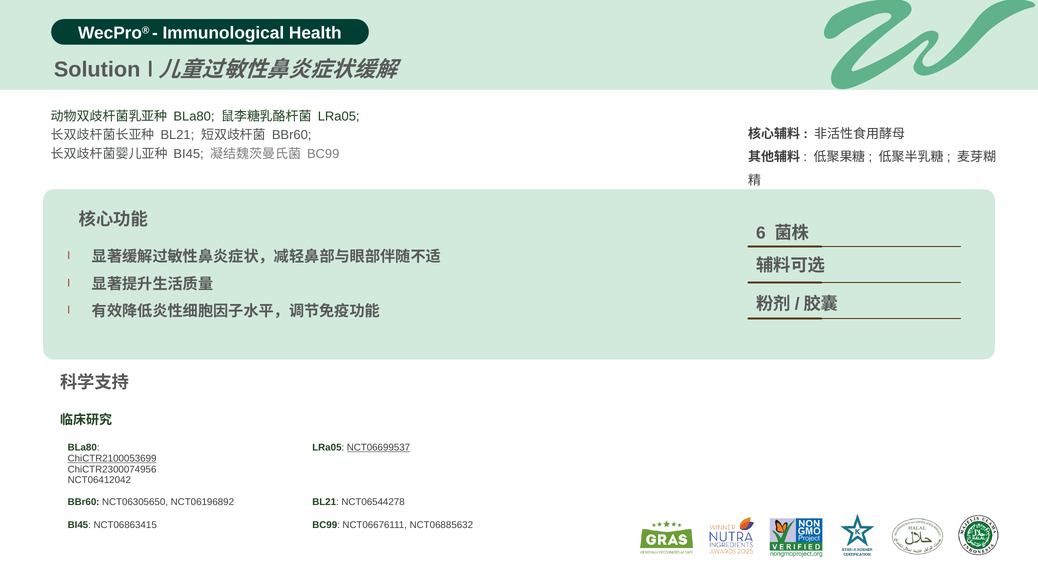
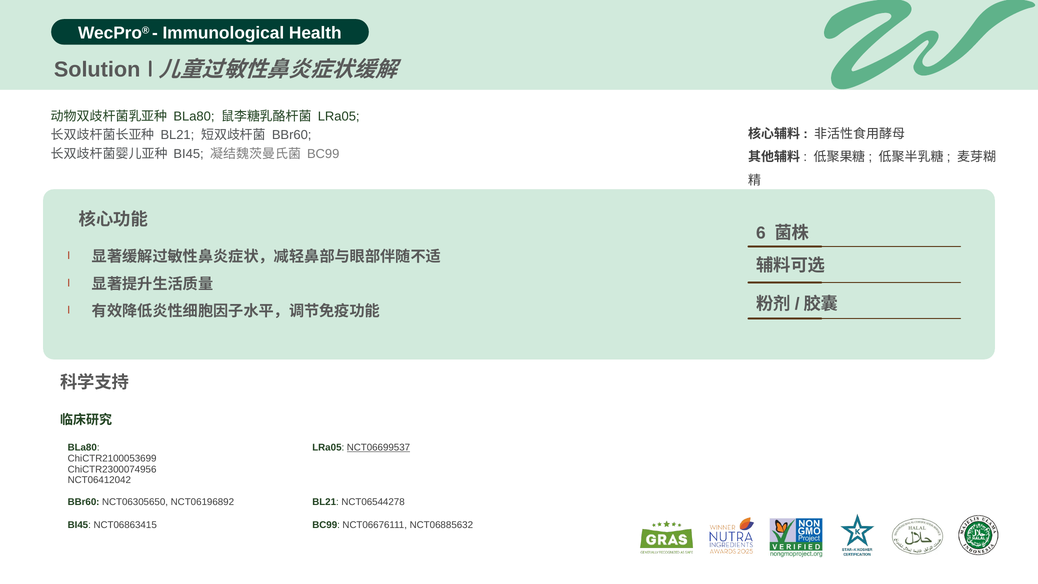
ChiCTR2100053699 underline: present -> none (112, 458)
